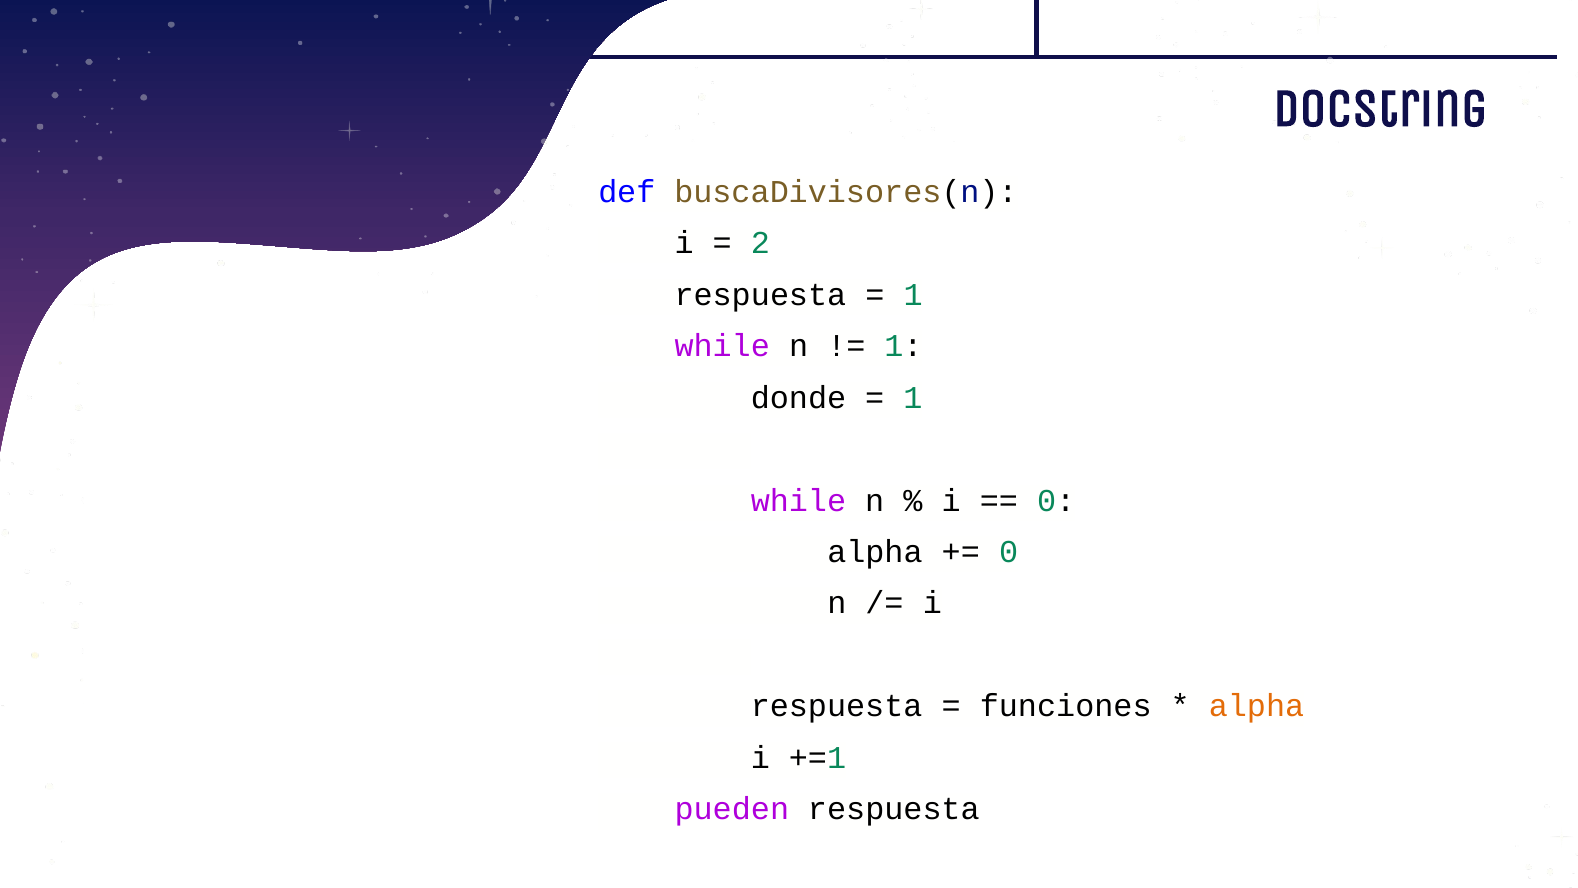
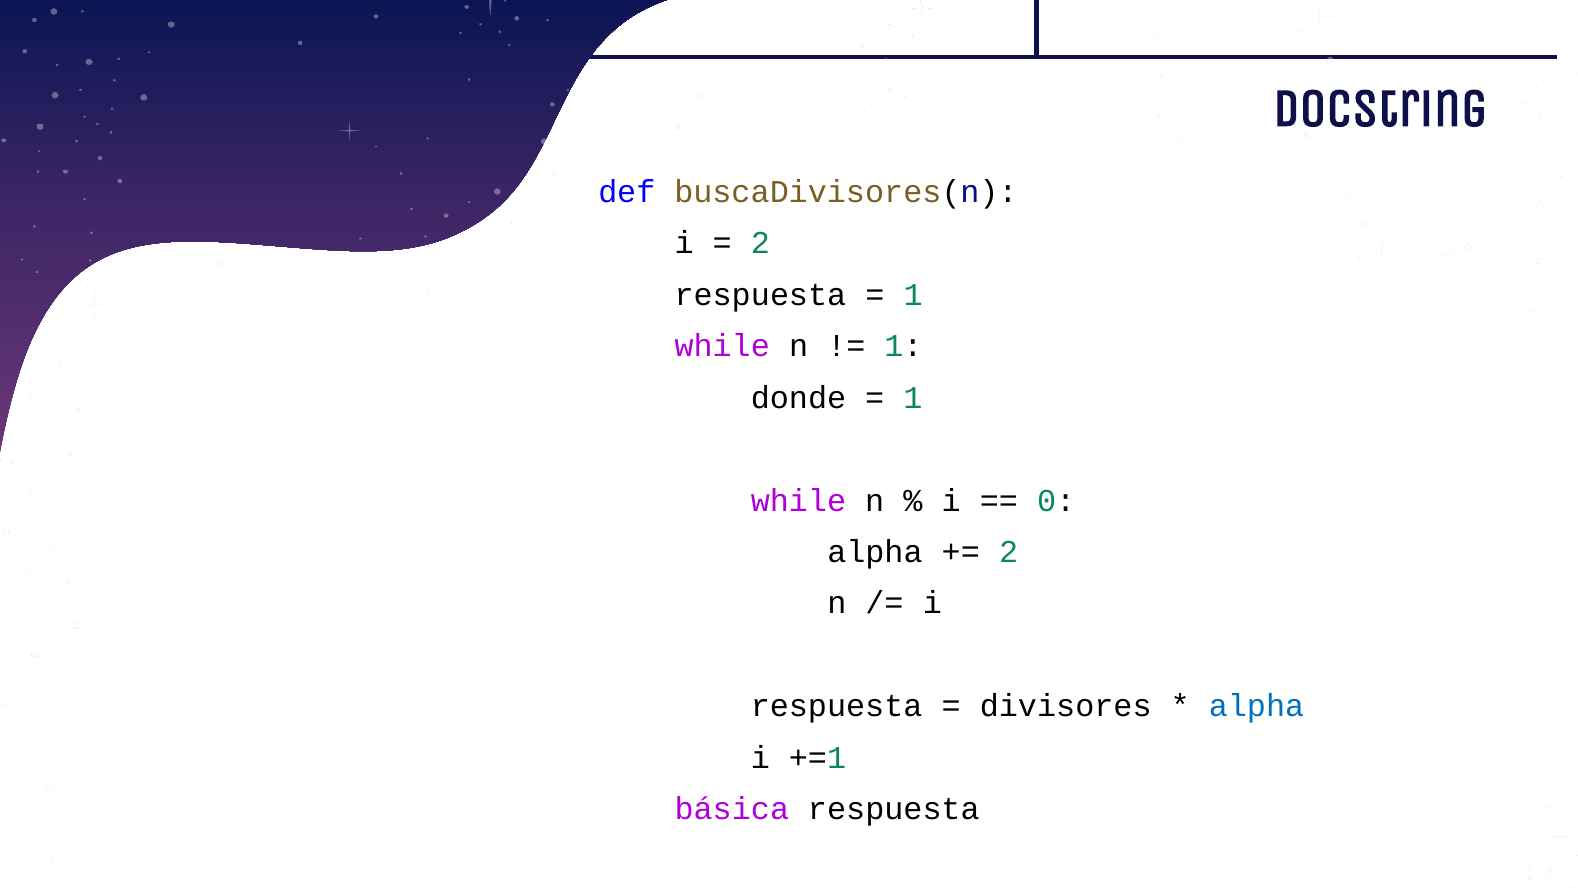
0: 0 -> 2 (1009, 552)
funciones: funciones -> divisores (1066, 706)
alpha colour: orange -> blue (1257, 706)
pueden: pueden -> básica (732, 809)
